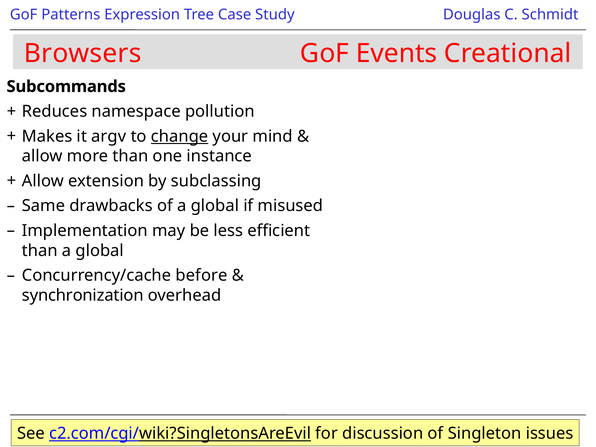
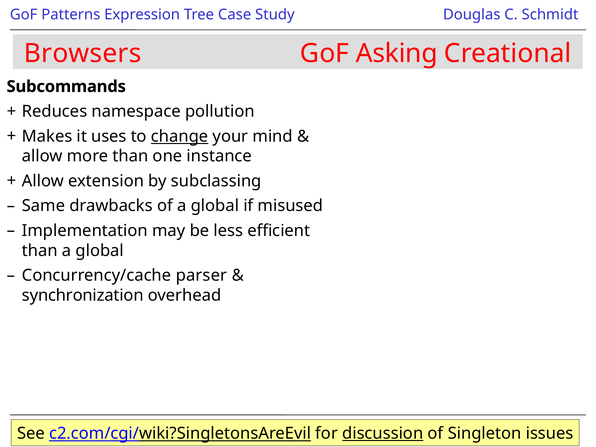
Events: Events -> Asking (397, 53)
argv: argv -> uses (109, 136)
before: before -> parser (201, 275)
discussion underline: none -> present (383, 433)
